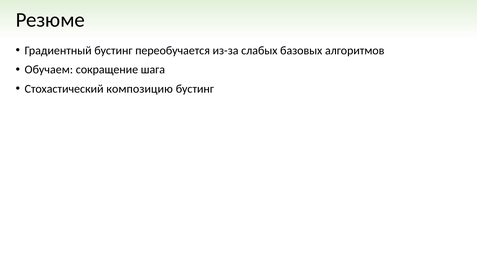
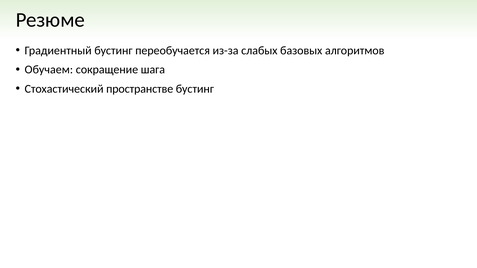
композицию: композицию -> пространстве (140, 89)
